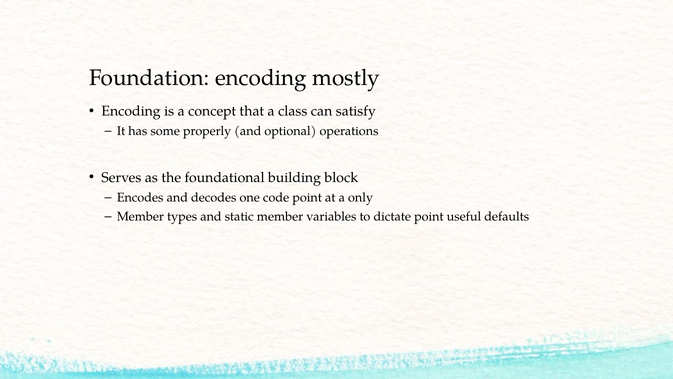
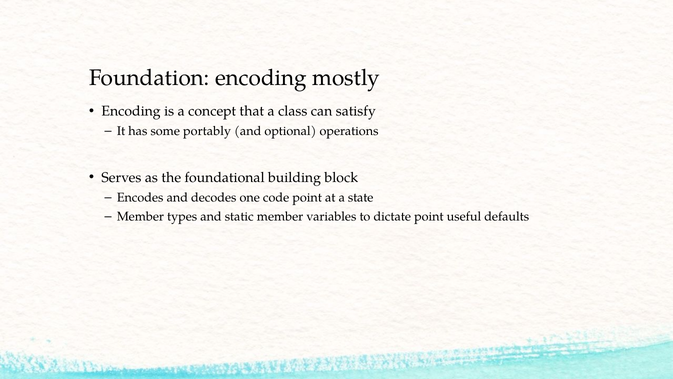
properly: properly -> portably (207, 131)
only: only -> state (361, 197)
